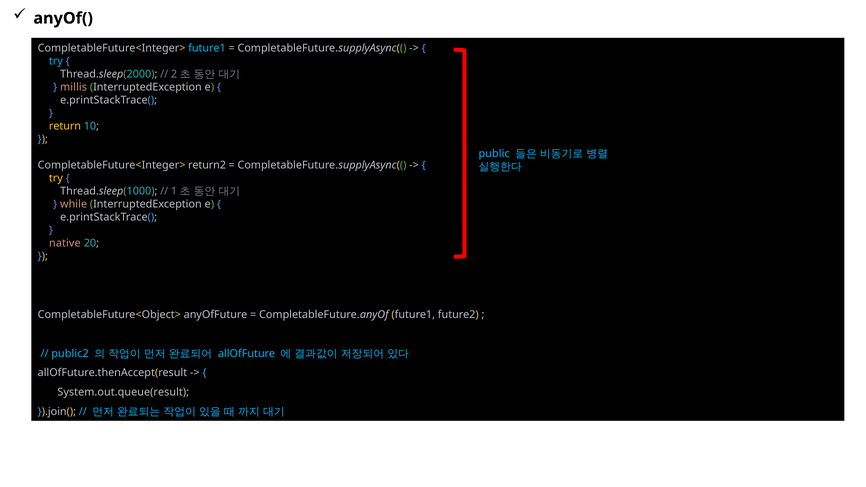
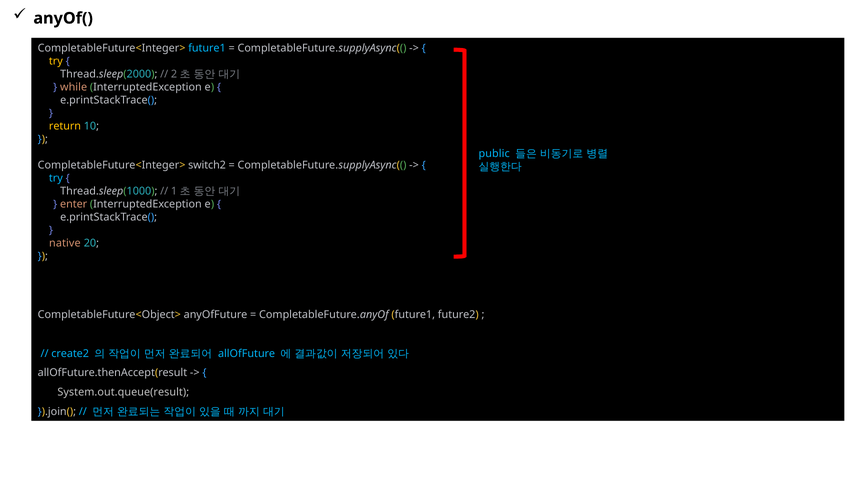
try colour: light blue -> yellow (56, 61)
millis: millis -> while (74, 87)
return2: return2 -> switch2 (207, 165)
try colour: yellow -> light blue (56, 178)
while: while -> enter (74, 204)
public2: public2 -> create2 (70, 354)
